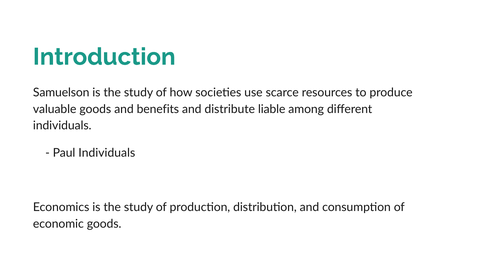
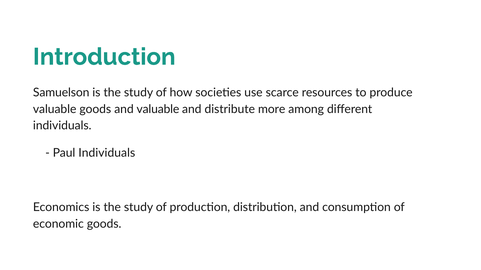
and benefits: benefits -> valuable (158, 109)
liable: liable -> more (272, 109)
